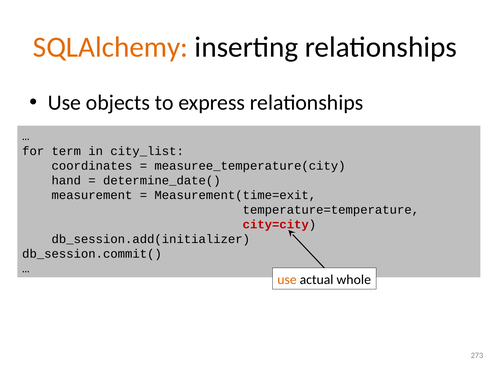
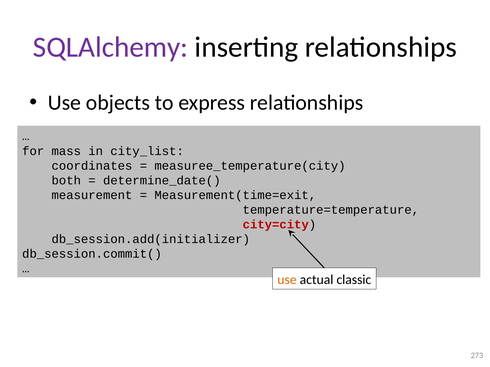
SQLAlchemy colour: orange -> purple (111, 47)
term: term -> mass (66, 151)
hand: hand -> both (66, 181)
whole: whole -> classic (354, 280)
